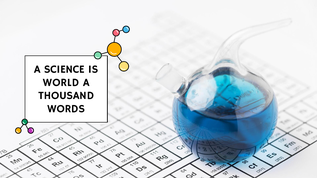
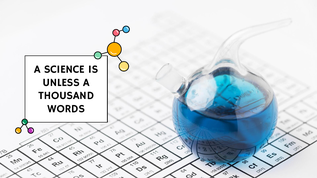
WORLD: WORLD -> UNLESS (61, 83)
